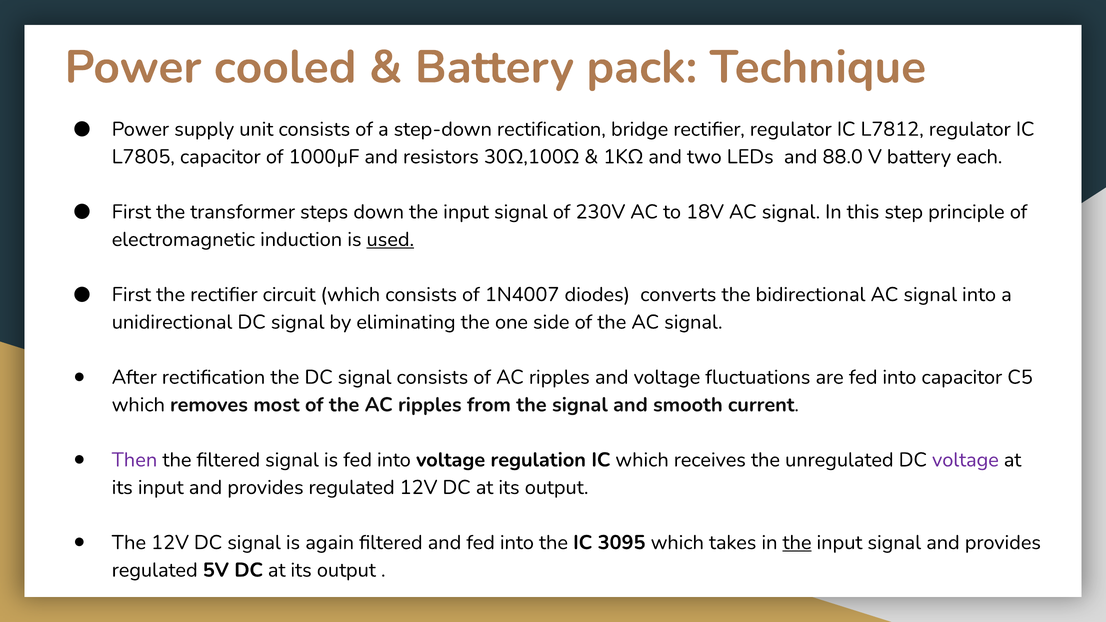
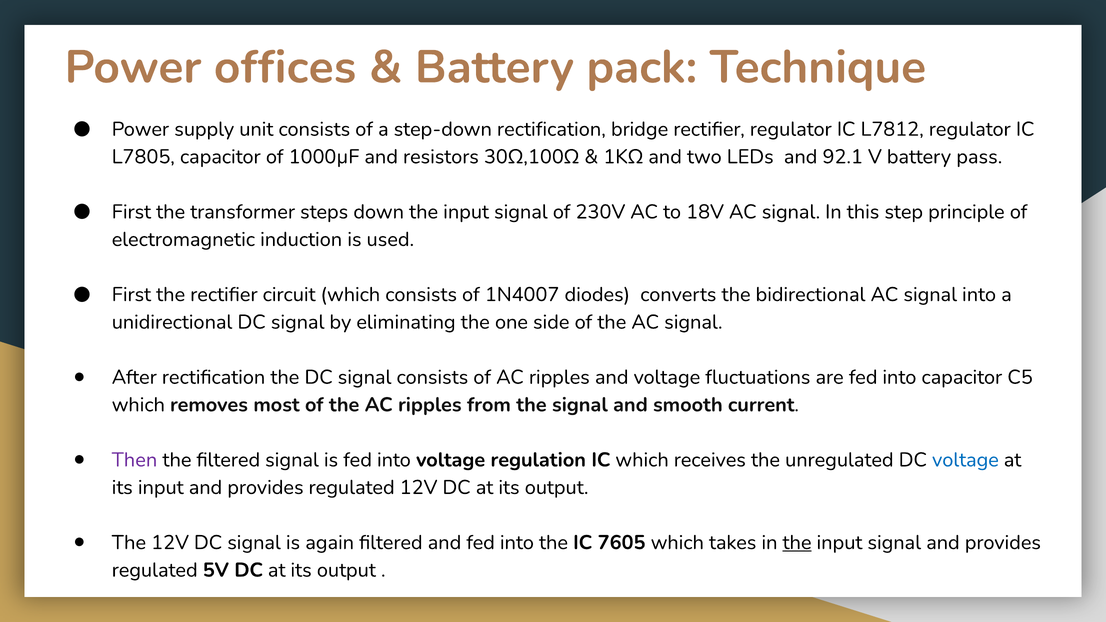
cooled: cooled -> offices (285, 67)
88.0: 88.0 -> 92.1 (843, 157)
each: each -> pass (979, 157)
used underline: present -> none (390, 239)
voltage colour: purple -> blue (965, 460)
3095: 3095 -> 7605 (622, 543)
